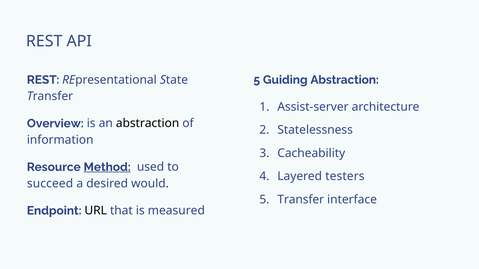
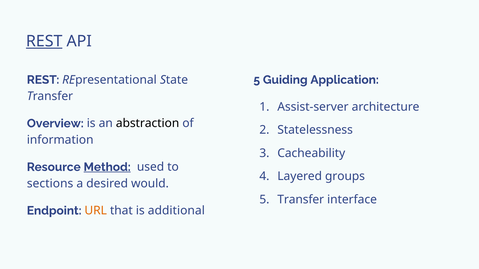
REST underline: none -> present (44, 41)
Guiding Abstraction: Abstraction -> Application (345, 80)
testers: testers -> groups (345, 177)
succeed: succeed -> sections (50, 184)
URL colour: black -> orange (96, 211)
measured: measured -> additional (176, 211)
